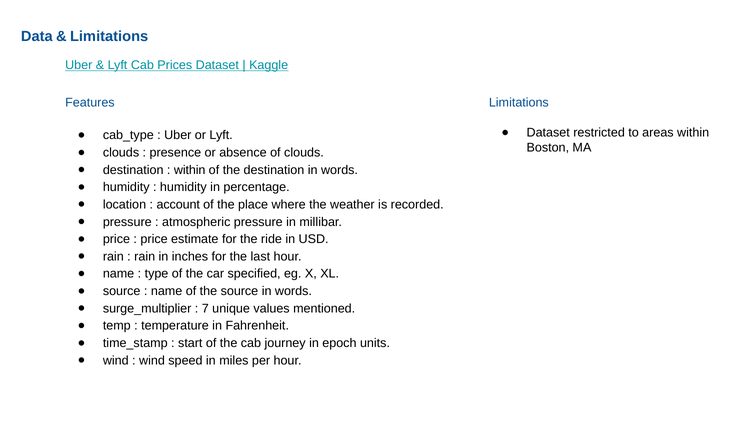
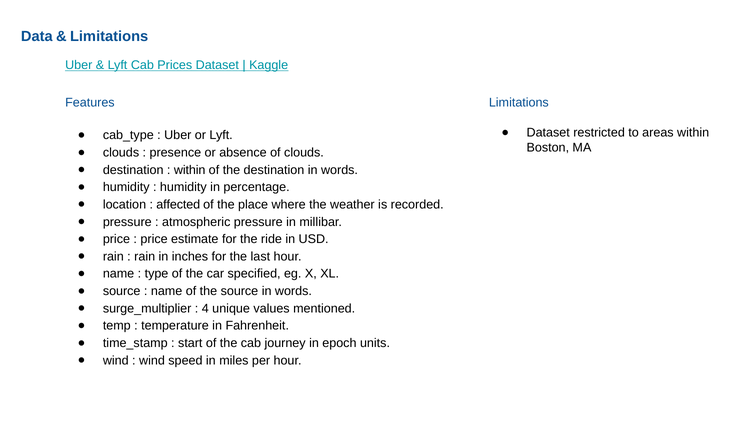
account: account -> affected (178, 205)
7: 7 -> 4 (205, 309)
